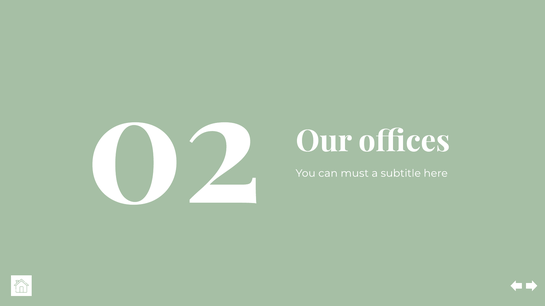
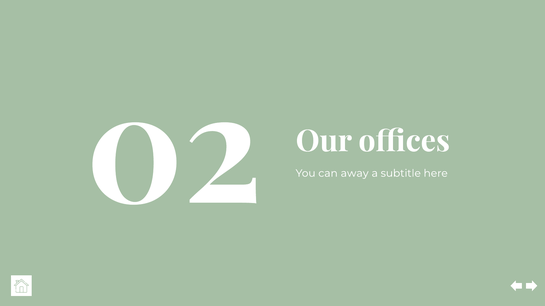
must: must -> away (355, 174)
